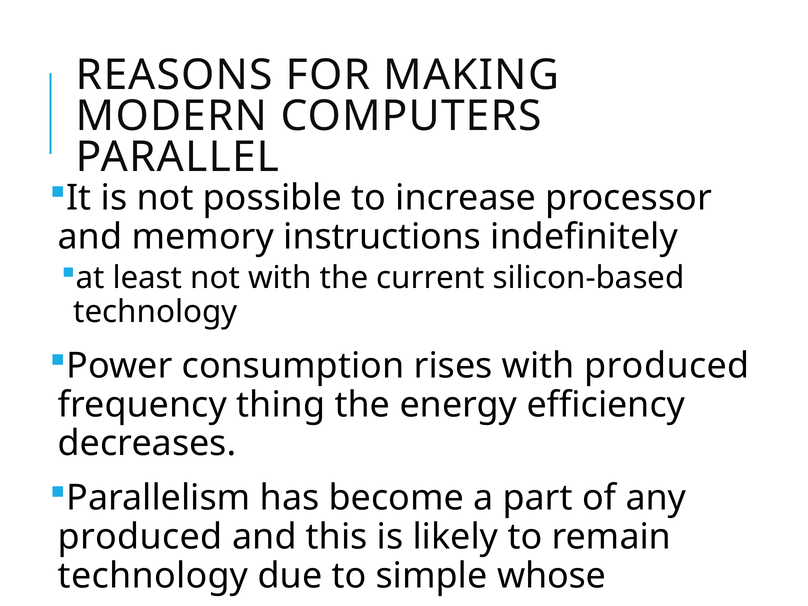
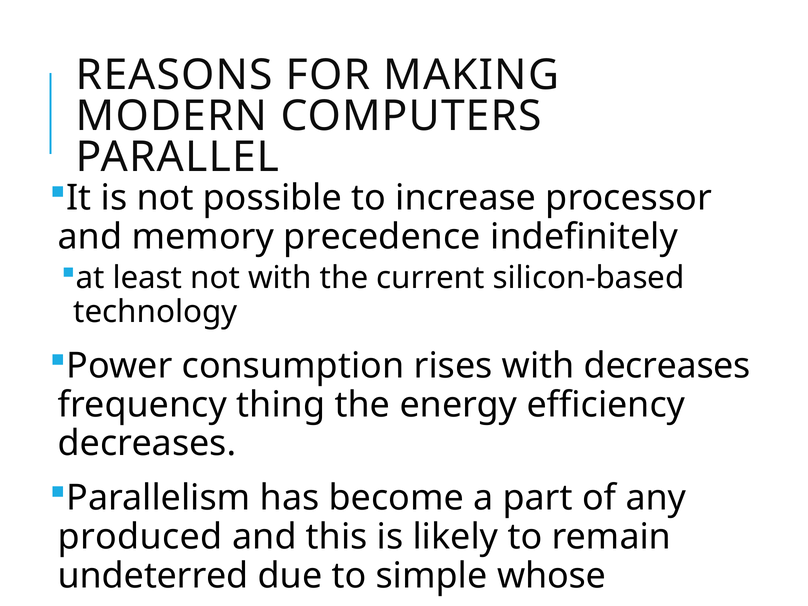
instructions: instructions -> precedence (382, 237)
with produced: produced -> decreases (667, 366)
technology: technology -> undeterred (153, 576)
